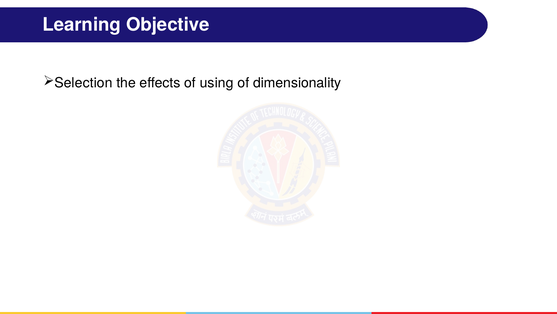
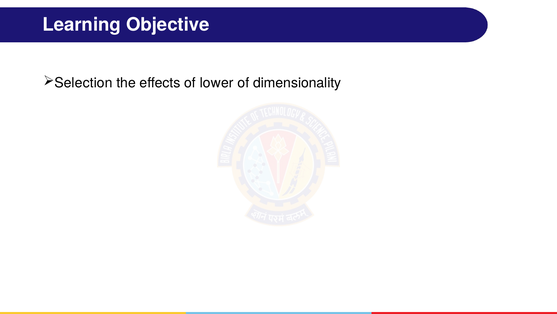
using: using -> lower (217, 83)
